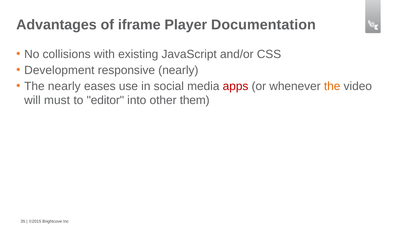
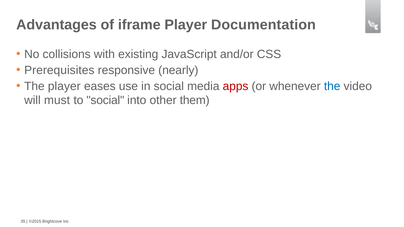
Development: Development -> Prerequisites (59, 70)
The nearly: nearly -> player (64, 86)
the colour: orange -> blue (332, 86)
to editor: editor -> social (105, 100)
